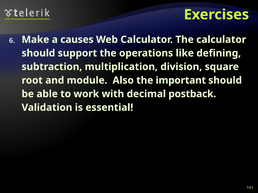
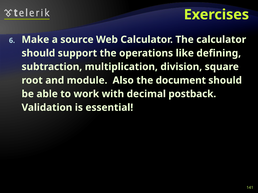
causes: causes -> source (77, 40)
important: important -> document (181, 81)
